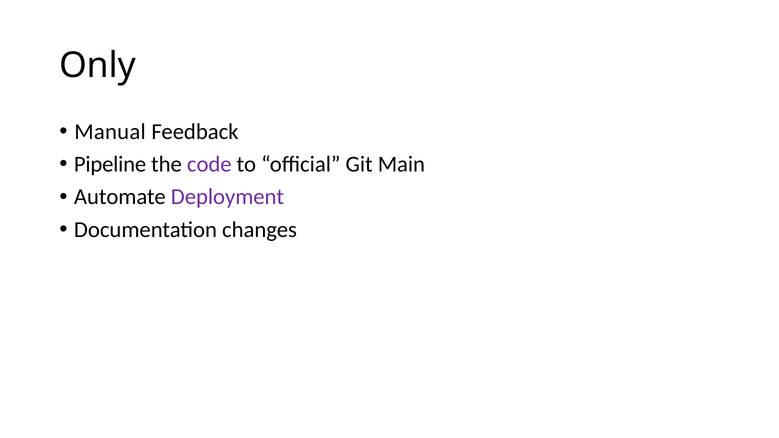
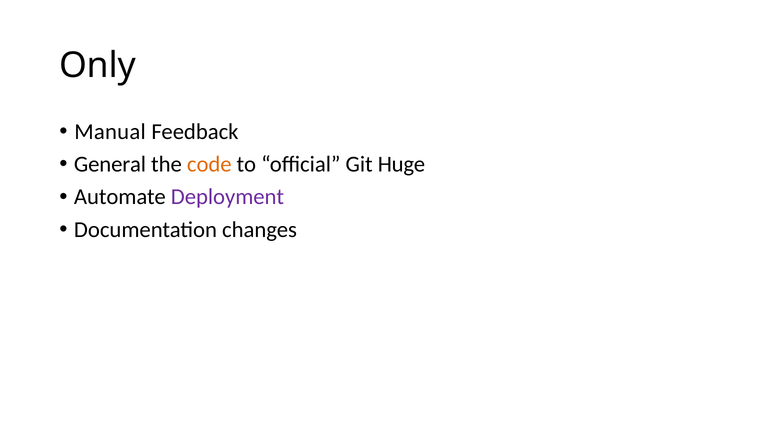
Pipeline: Pipeline -> General (110, 164)
code colour: purple -> orange (209, 164)
Main: Main -> Huge (401, 164)
